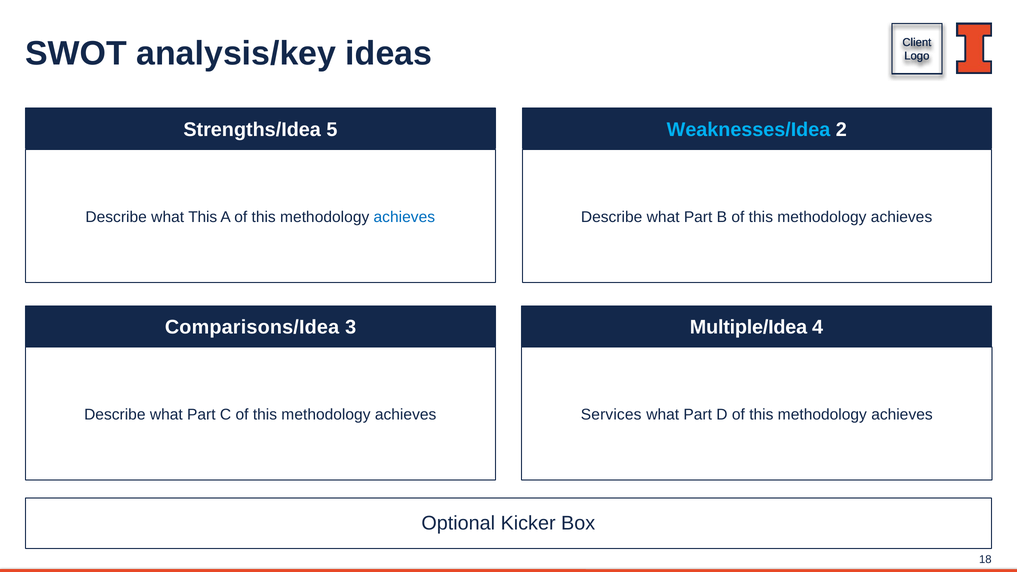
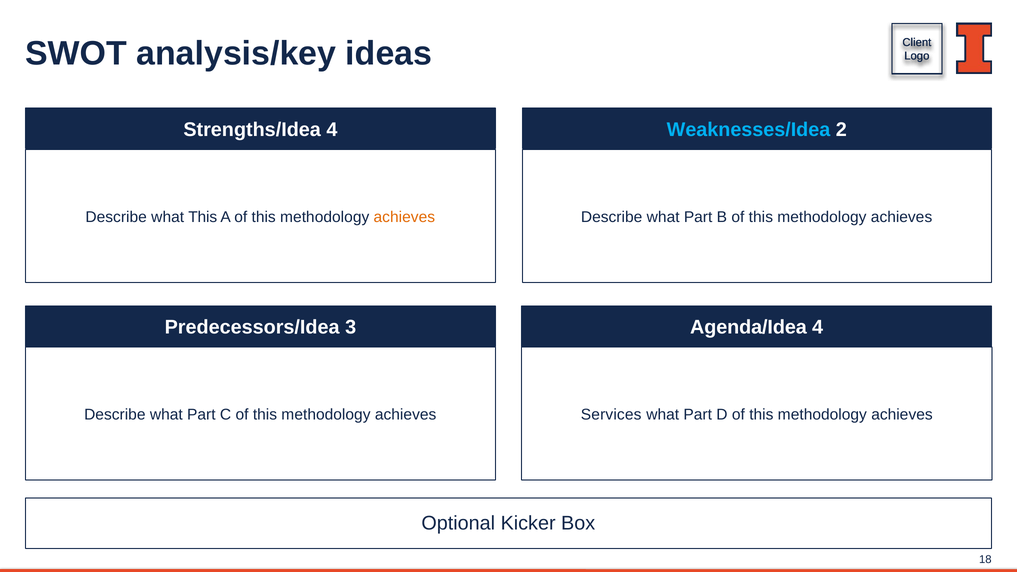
Strengths/Idea 5: 5 -> 4 (332, 130)
achieves colour: blue -> orange (404, 217)
Comparisons/Idea: Comparisons/Idea -> Predecessors/Idea (252, 328)
Multiple/Idea: Multiple/Idea -> Agenda/Idea (748, 328)
